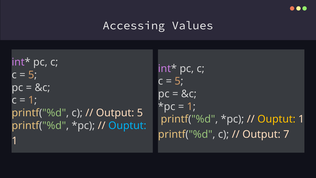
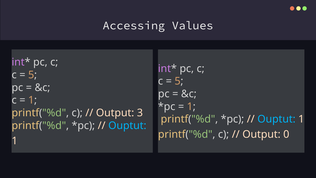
Output 5: 5 -> 3 (140, 113)
Ouptut colour: yellow -> light blue (276, 119)
7: 7 -> 0 (286, 134)
